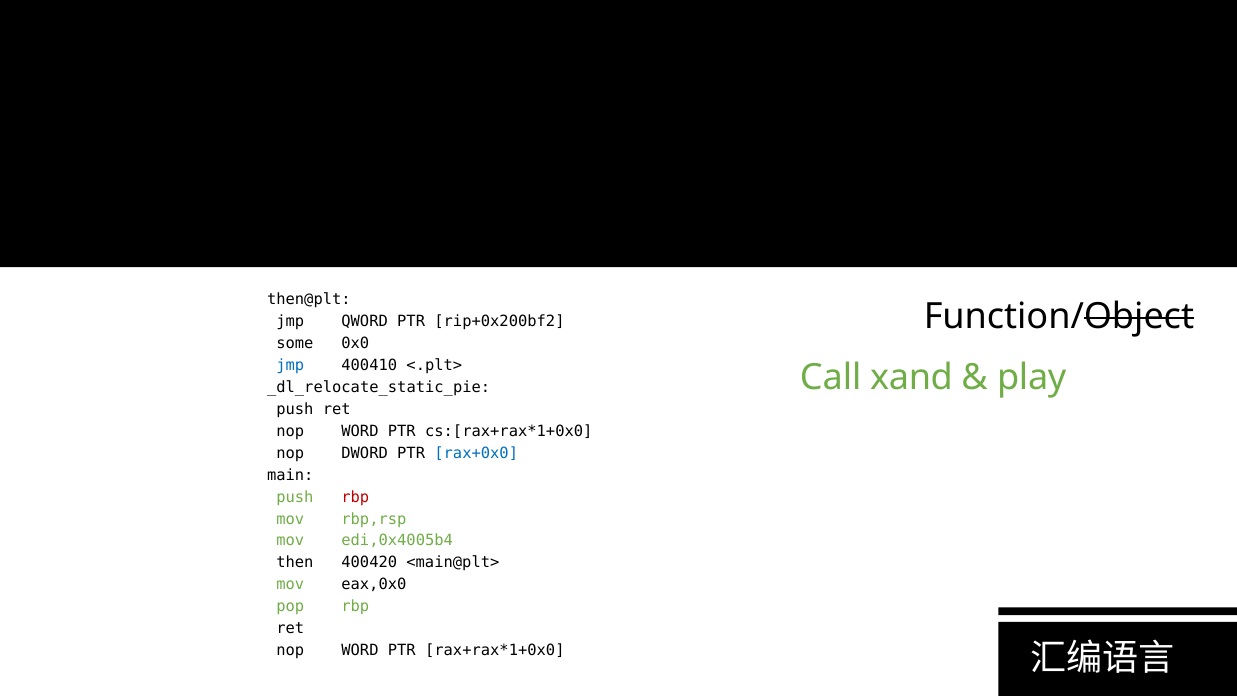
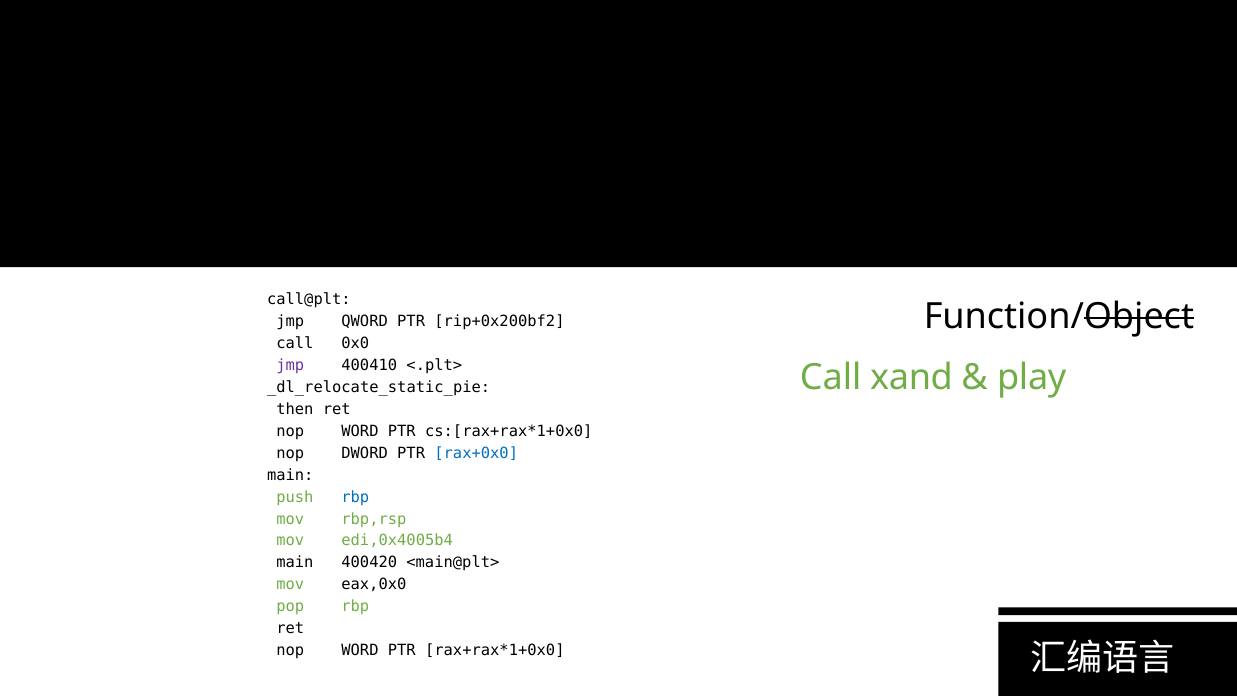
then@plt: then@plt -> call@plt (309, 300)
some: some -> call (295, 343)
jmp colour: blue -> purple (290, 365)
push: push -> then (295, 409)
rbp colour: red -> blue (355, 497)
then: then -> main (295, 563)
